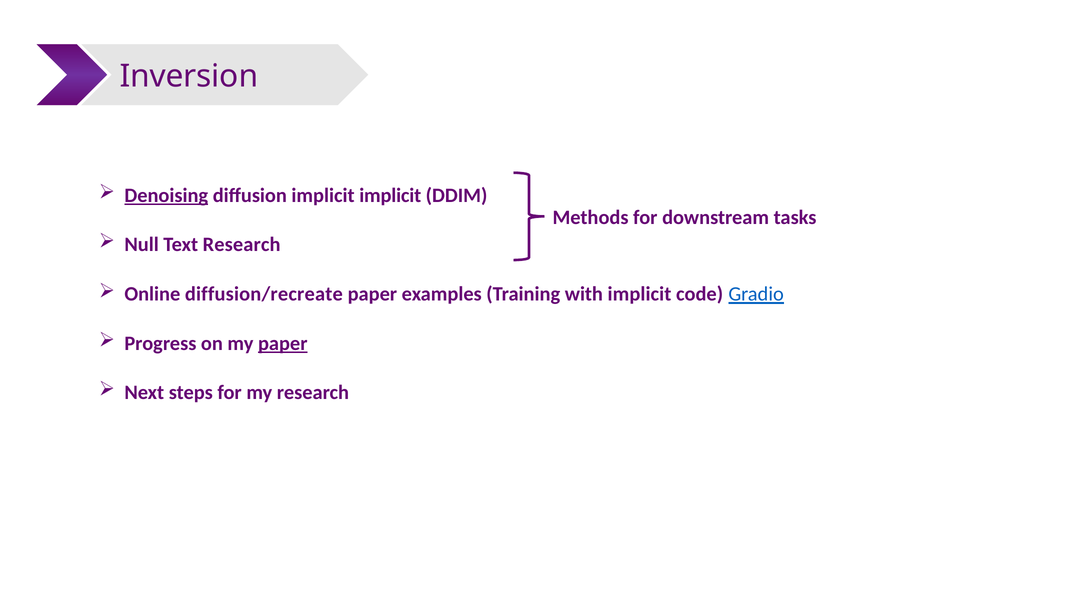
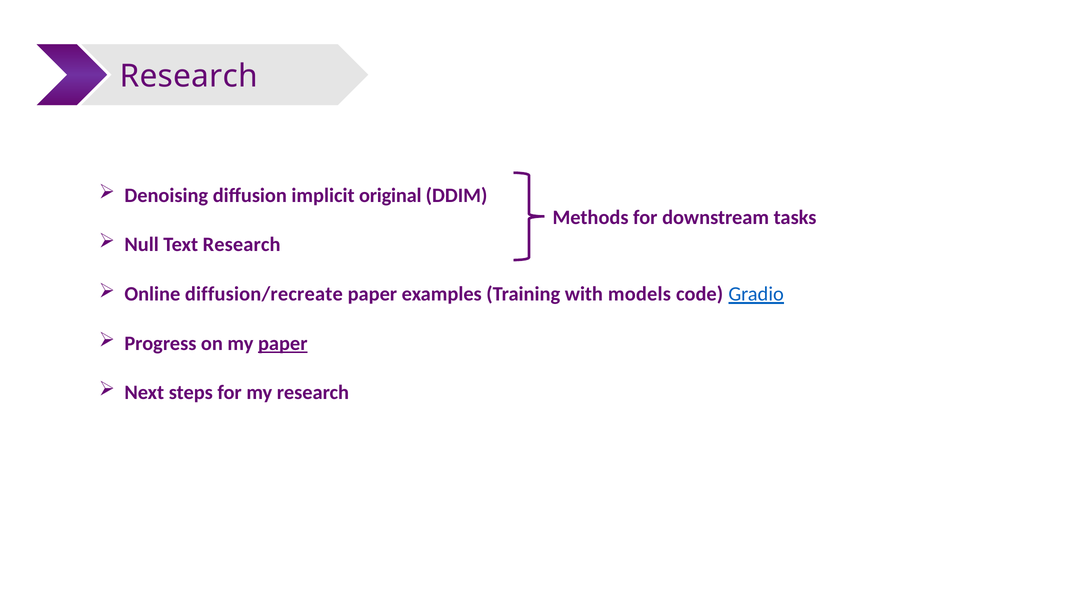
Inversion: Inversion -> Research (189, 76)
Denoising underline: present -> none (166, 195)
implicit implicit: implicit -> original (390, 195)
with implicit: implicit -> models (639, 294)
